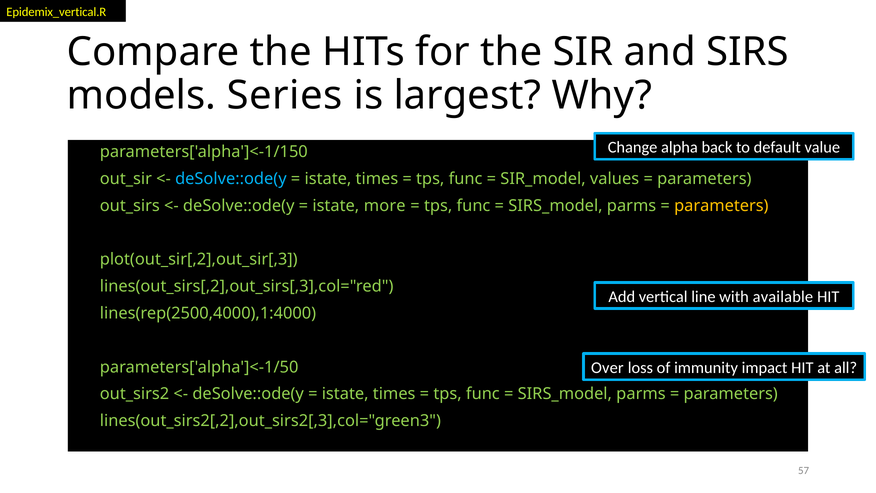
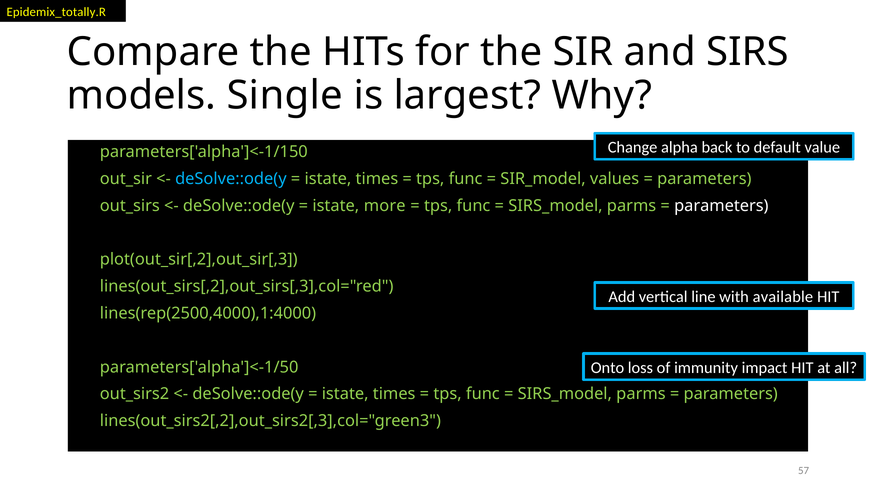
Epidemix_vertical.R: Epidemix_vertical.R -> Epidemix_totally.R (56, 12)
Series: Series -> Single (285, 95)
parameters colour: yellow -> white (721, 206)
Over: Over -> Onto (608, 368)
